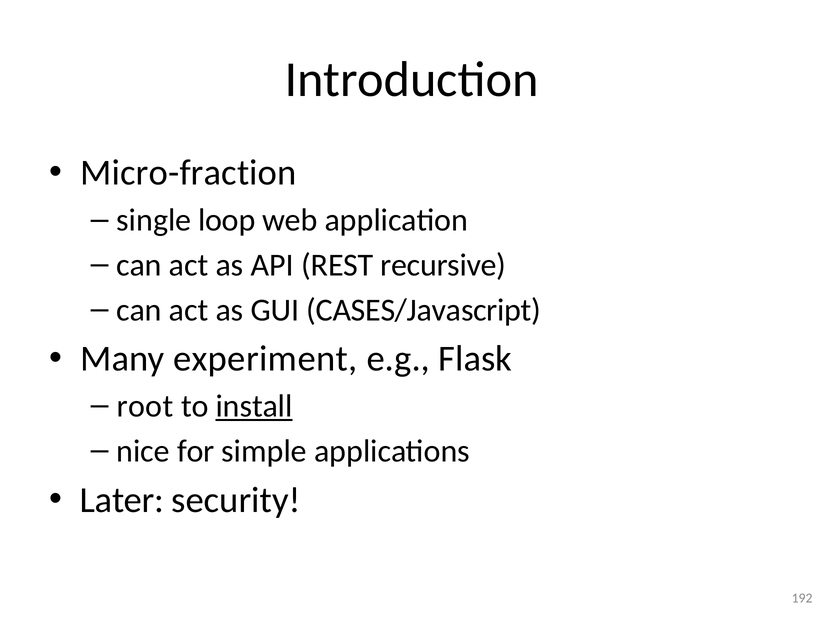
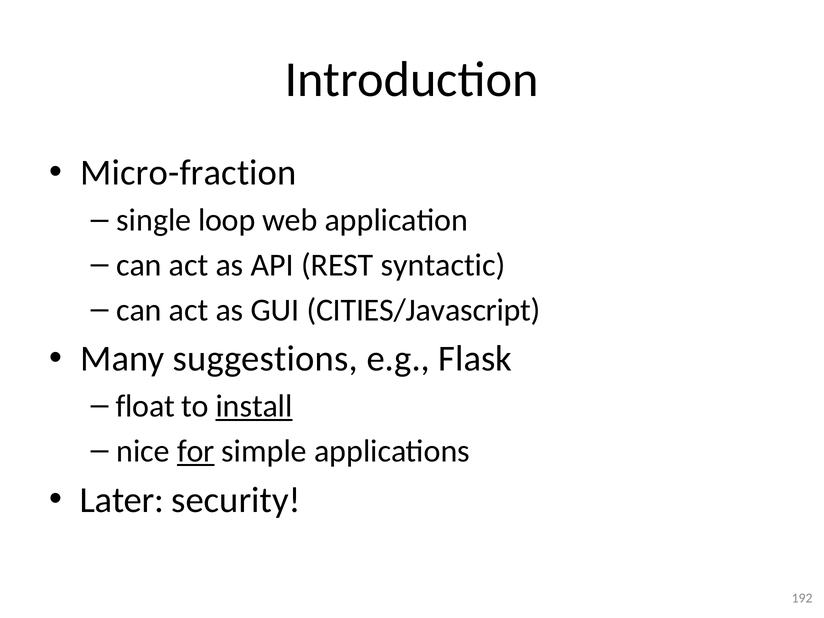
recursive: recursive -> syntactic (443, 265)
CASES/Javascript: CASES/Javascript -> CITIES/Javascript (424, 310)
experiment: experiment -> suggestions (265, 359)
root: root -> float (145, 406)
for underline: none -> present (196, 451)
